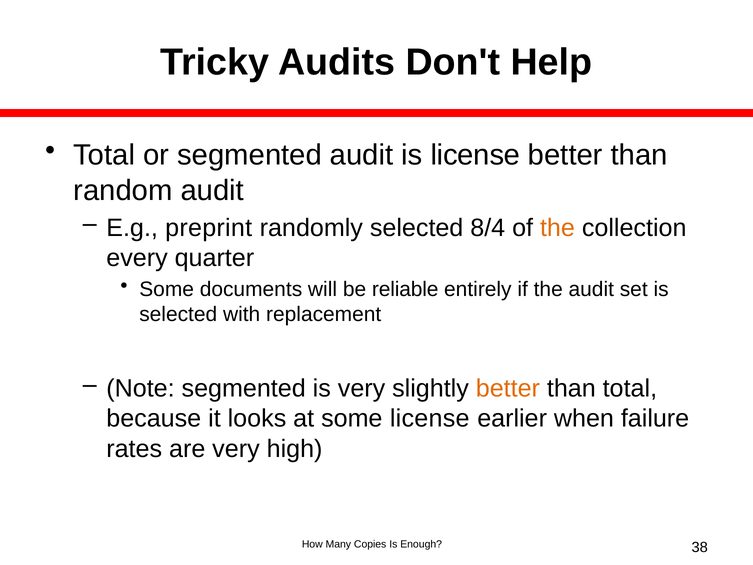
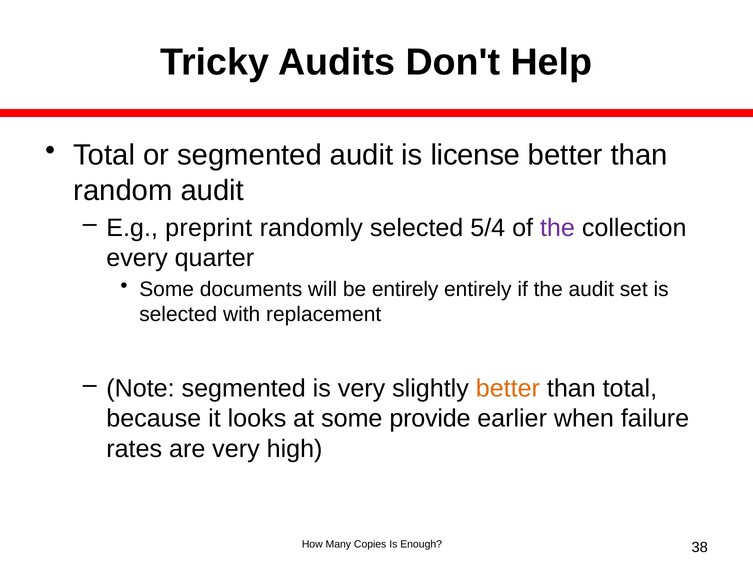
8/4: 8/4 -> 5/4 (488, 228)
the colour: orange -> purple (557, 228)
be reliable: reliable -> entirely (405, 289)
some license: license -> provide (430, 418)
